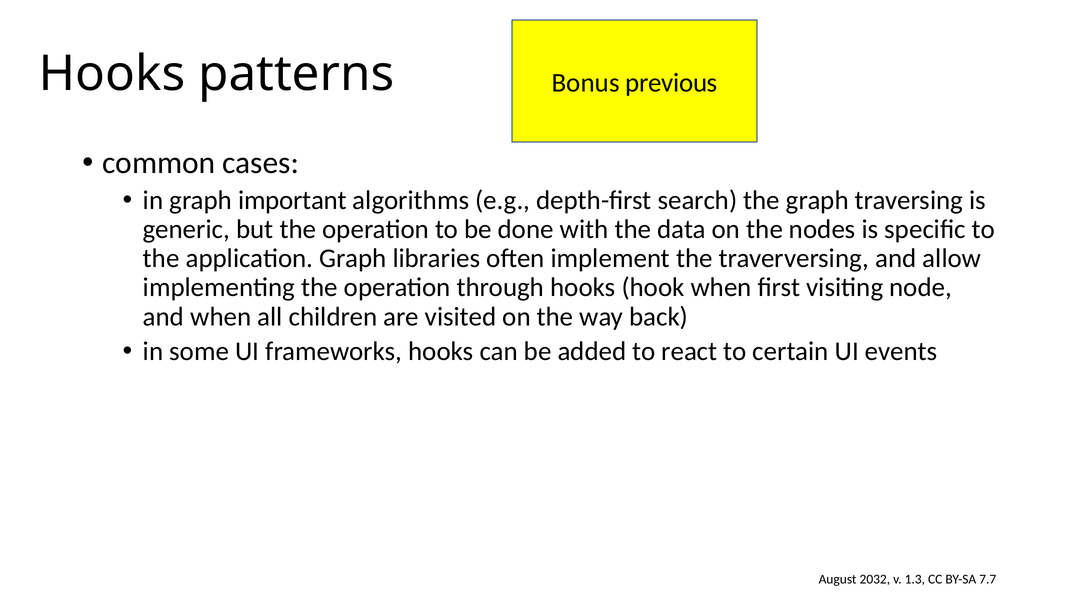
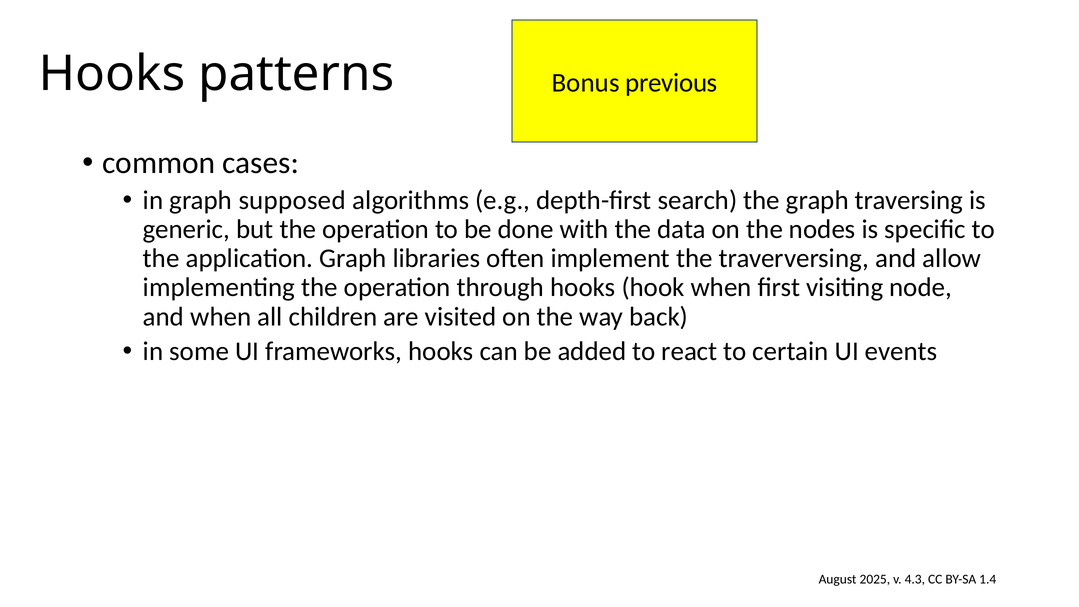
important: important -> supposed (292, 200)
2032: 2032 -> 2025 (875, 579)
1.3: 1.3 -> 4.3 (915, 579)
7.7: 7.7 -> 1.4 (988, 579)
